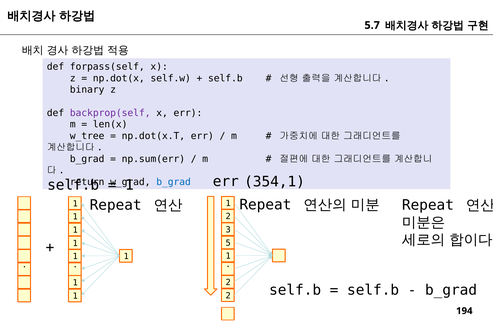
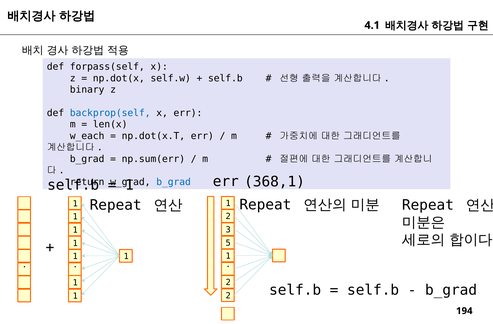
5.7: 5.7 -> 4.1 (372, 25)
backprop(self colour: purple -> blue (110, 113)
w_tree: w_tree -> w_each (87, 136)
354,1: 354,1 -> 368,1 (275, 182)
